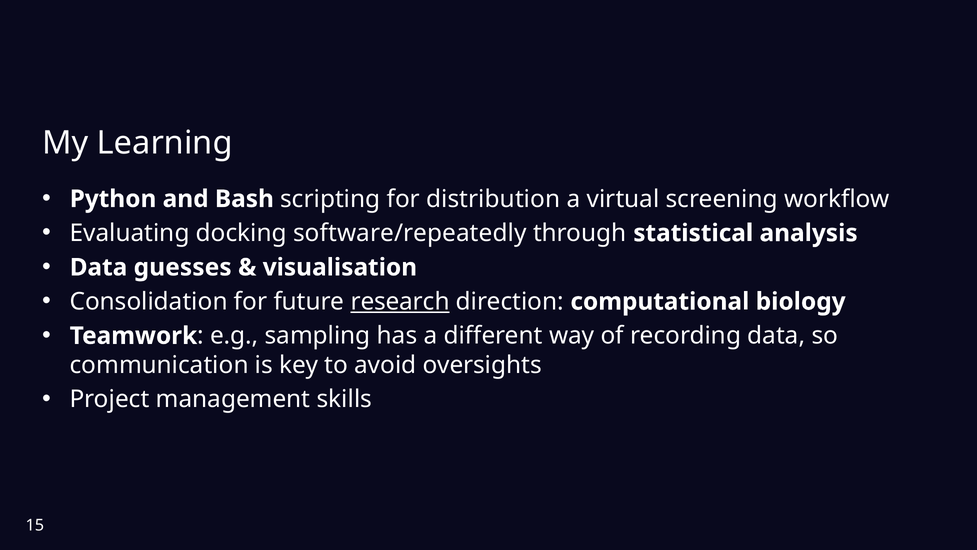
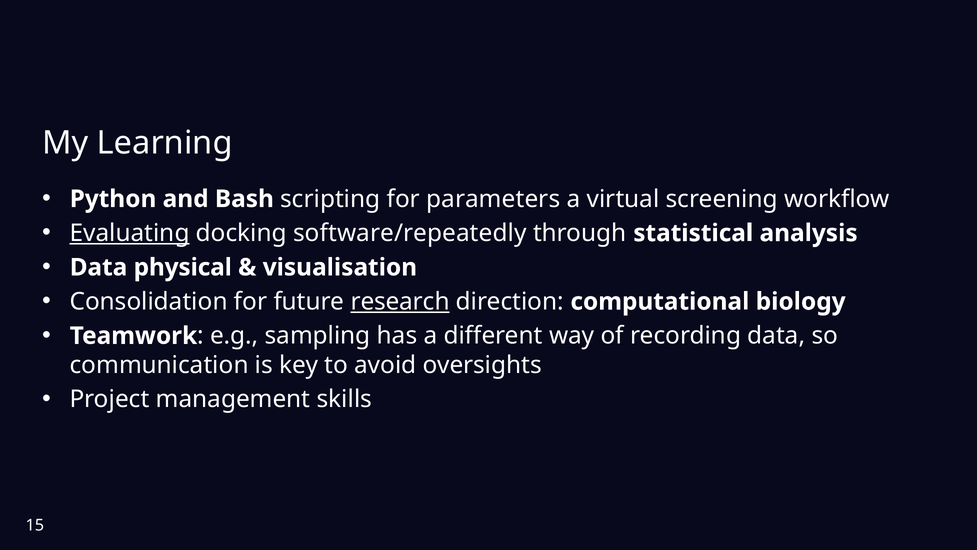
distribution: distribution -> parameters (493, 199)
Evaluating underline: none -> present (130, 233)
guesses: guesses -> physical (183, 267)
